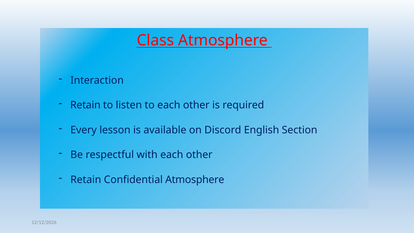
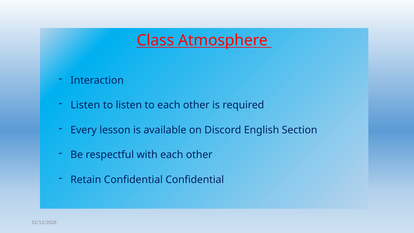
Retain: Retain -> Listen (85, 105)
Confidential Atmosphere: Atmosphere -> Confidential (195, 180)
